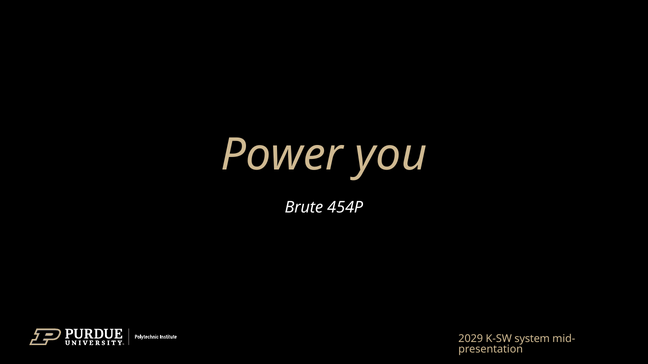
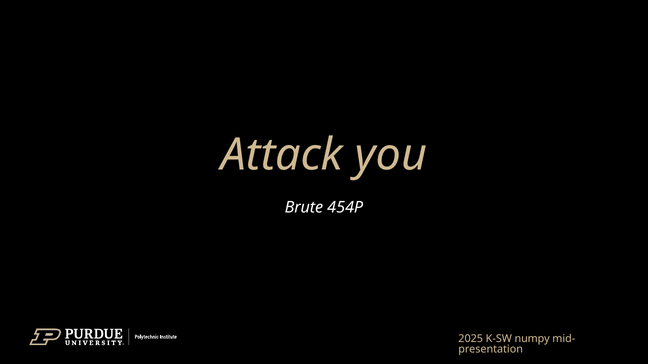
Power: Power -> Attack (282, 155)
2029: 2029 -> 2025 (471, 339)
system: system -> numpy (532, 339)
